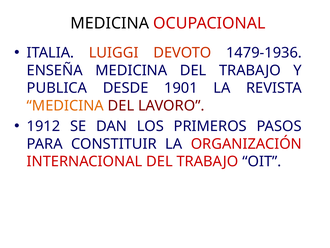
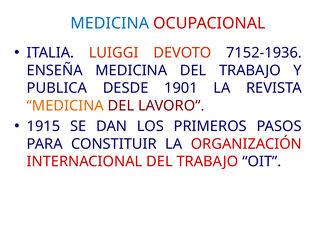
MEDICINA colour: black -> blue (110, 23)
1479-1936: 1479-1936 -> 7152-1936 (264, 53)
1912: 1912 -> 1915 (43, 126)
